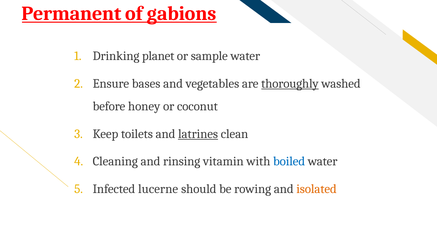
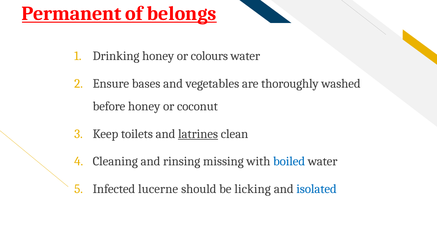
gabions: gabions -> belongs (182, 14)
Drinking planet: planet -> honey (158, 56)
sample: sample -> colours (209, 56)
thoroughly underline: present -> none (290, 83)
vitamin: vitamin -> missing (223, 161)
rowing: rowing -> licking (253, 189)
isolated colour: orange -> blue (317, 189)
